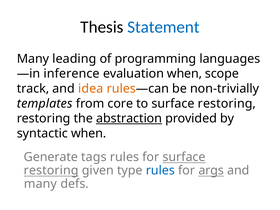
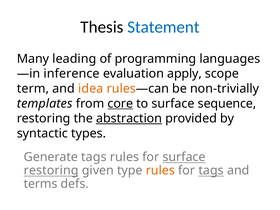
evaluation when: when -> apply (184, 74)
track: track -> term (33, 89)
core underline: none -> present (120, 104)
to surface restoring: restoring -> sequence (227, 104)
syntactic when: when -> types (89, 133)
rules colour: blue -> orange (160, 170)
for args: args -> tags (211, 170)
many: many -> terms (41, 184)
